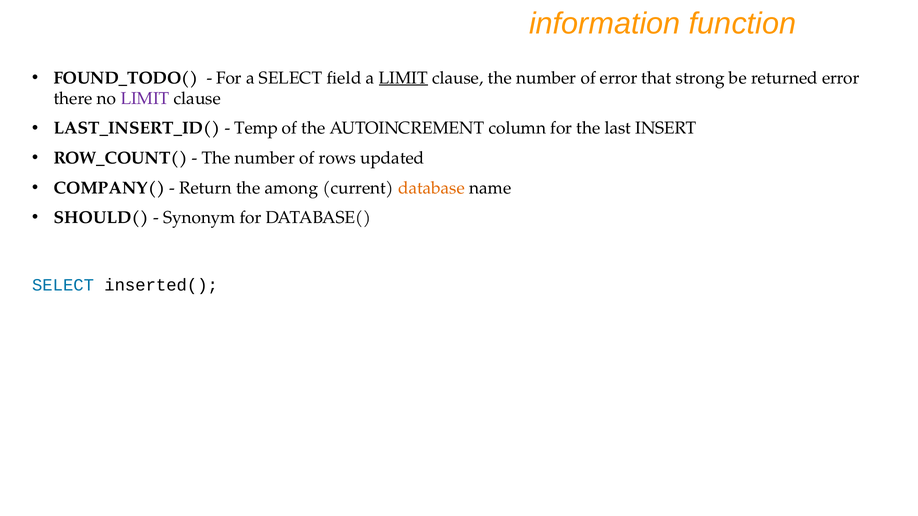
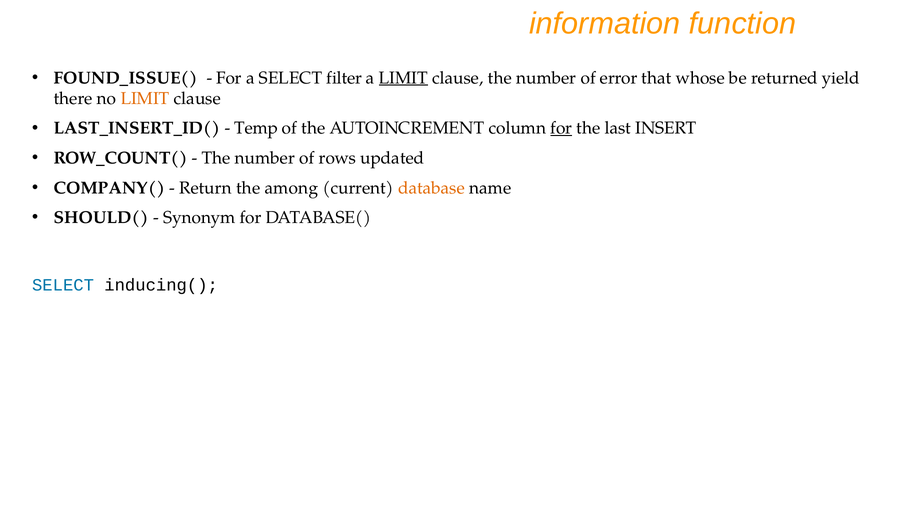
FOUND_TODO(: FOUND_TODO( -> FOUND_ISSUE( (126, 78)
field: field -> filter (344, 78)
strong: strong -> whose (700, 78)
returned error: error -> yield (841, 78)
LIMIT colour: purple -> orange (145, 99)
for underline: none -> present (561, 128)
inserted(: inserted( -> inducing( (161, 285)
